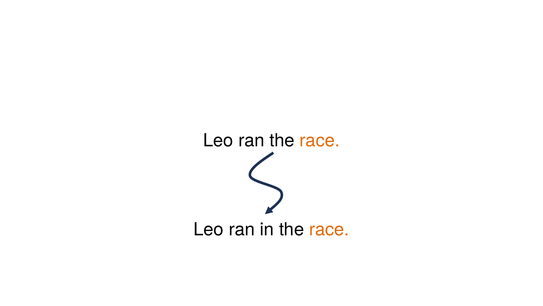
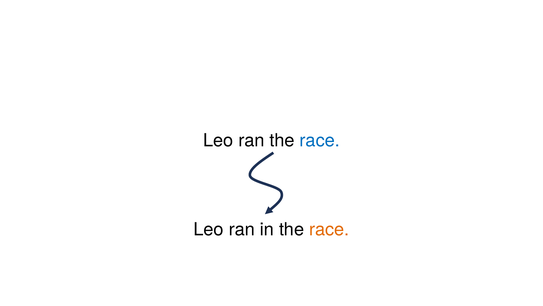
race colour: orange -> blue (320, 140)
